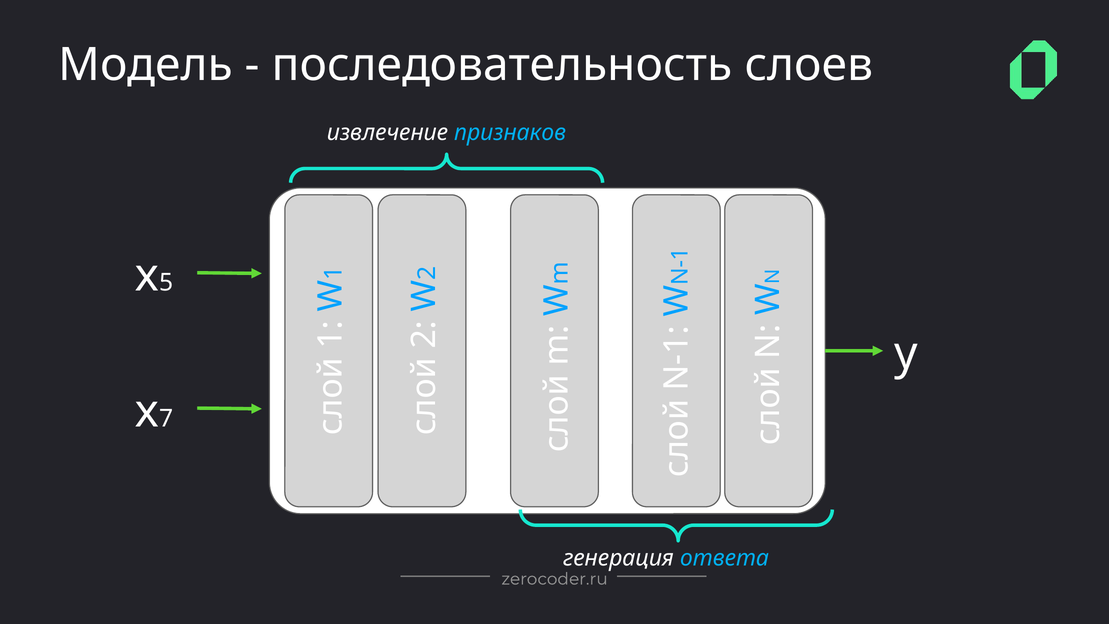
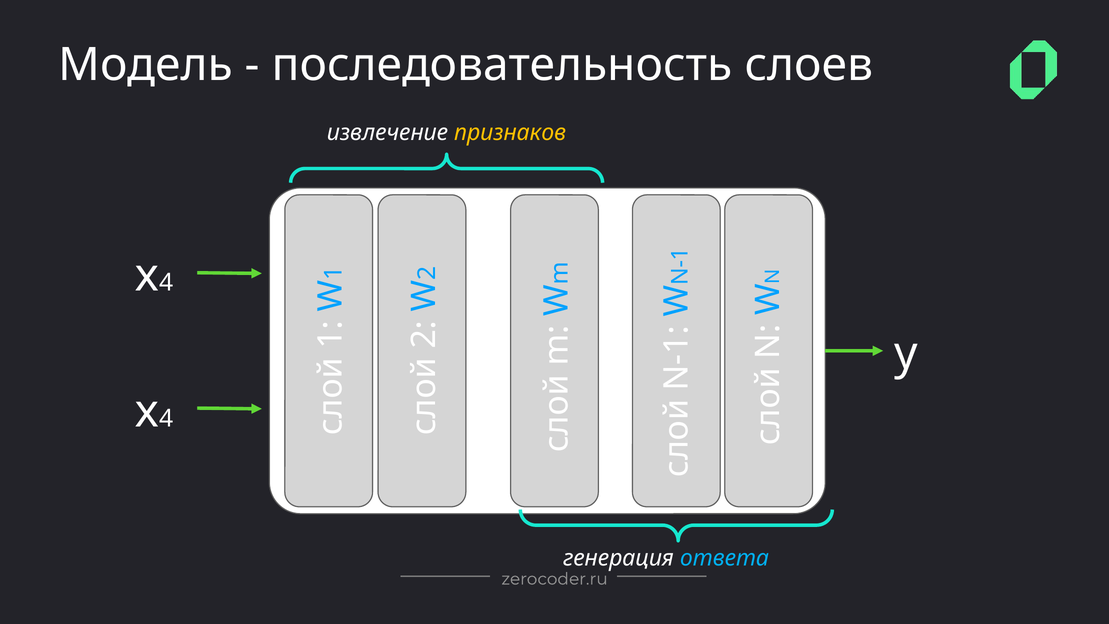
признаков colour: light blue -> yellow (510, 133)
5: 5 -> 4 (166, 283)
7: 7 -> 4 (166, 418)
